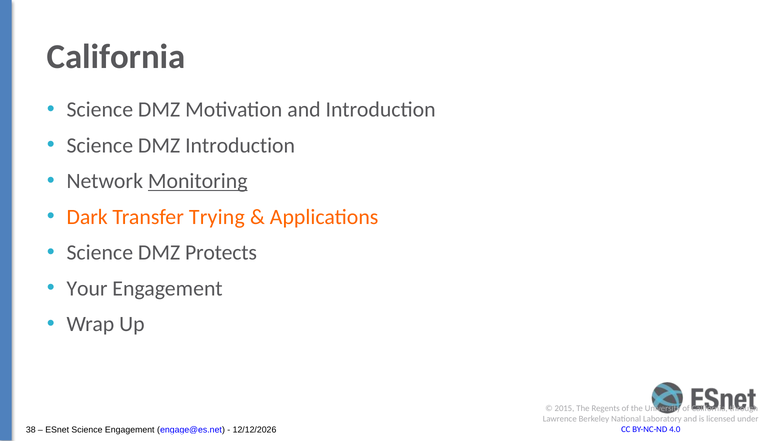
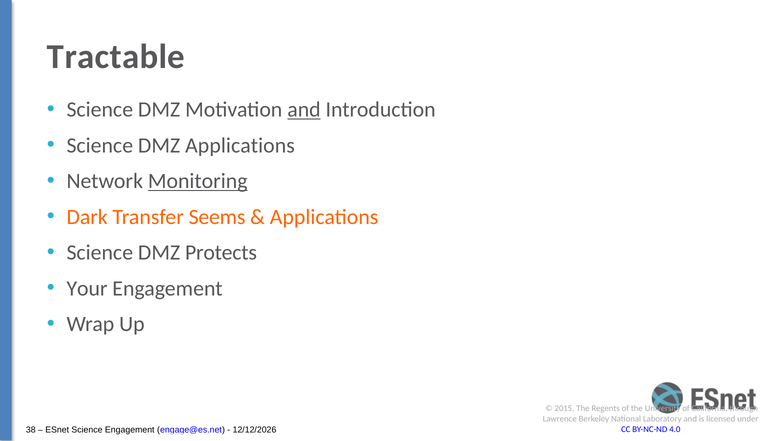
California: California -> Tractable (116, 57)
and underline: none -> present (304, 110)
DMZ Introduction: Introduction -> Applications (240, 145)
Trying: Trying -> Seems (217, 217)
